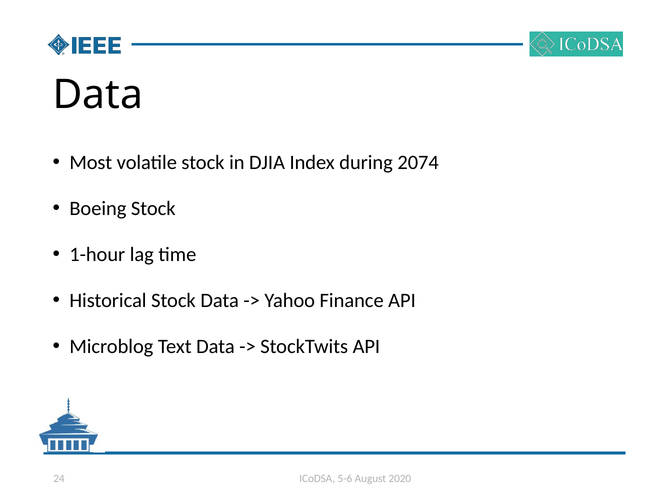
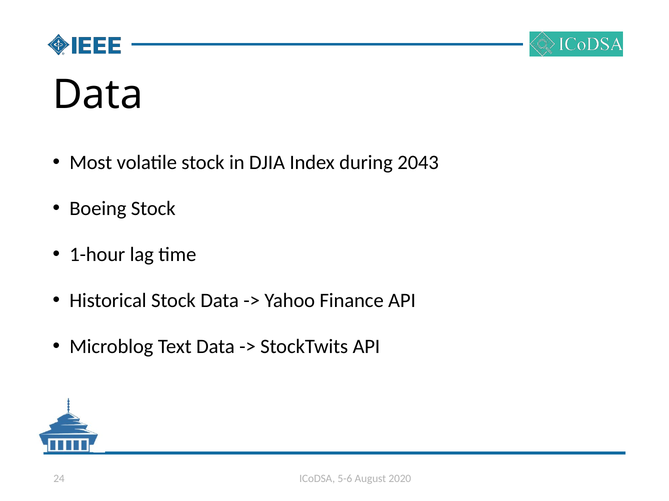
2074: 2074 -> 2043 (418, 163)
